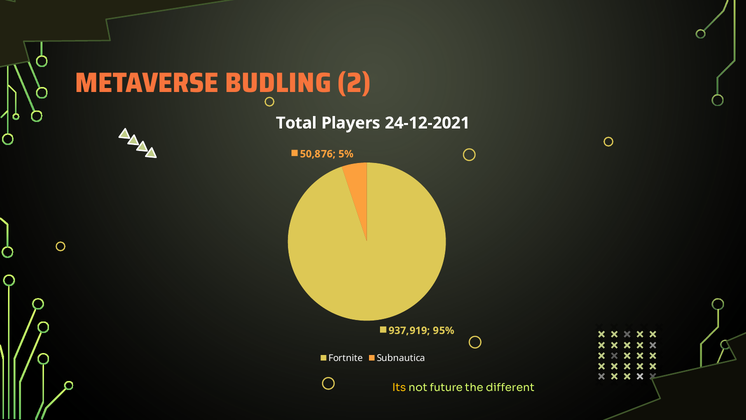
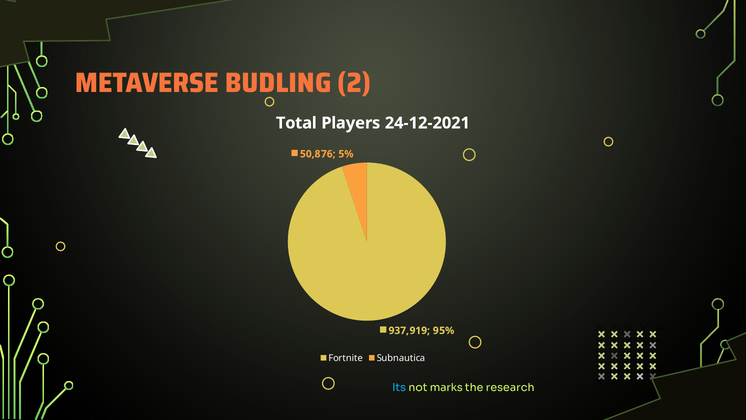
Its colour: yellow -> light blue (399, 387)
future: future -> marks (446, 387)
different: different -> research (510, 387)
